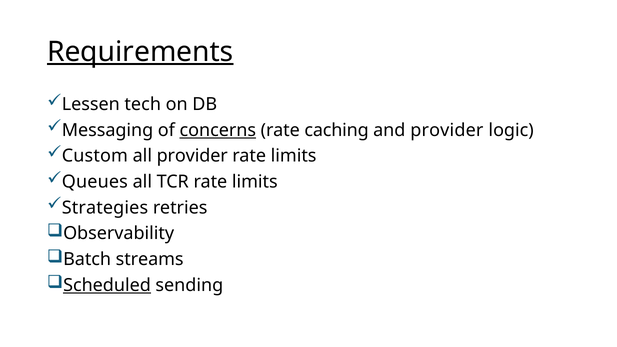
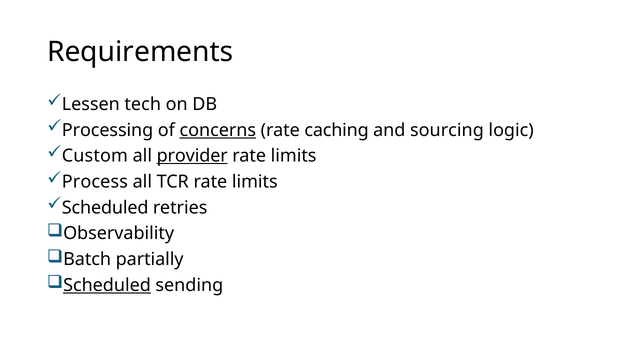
Requirements underline: present -> none (140, 52)
Messaging: Messaging -> Processing (108, 130)
and provider: provider -> sourcing (447, 130)
provider underline: none -> present (192, 156)
Queues: Queues -> Process (95, 182)
Strategies: Strategies -> Scheduled (105, 208)
streams: streams -> partially (150, 259)
